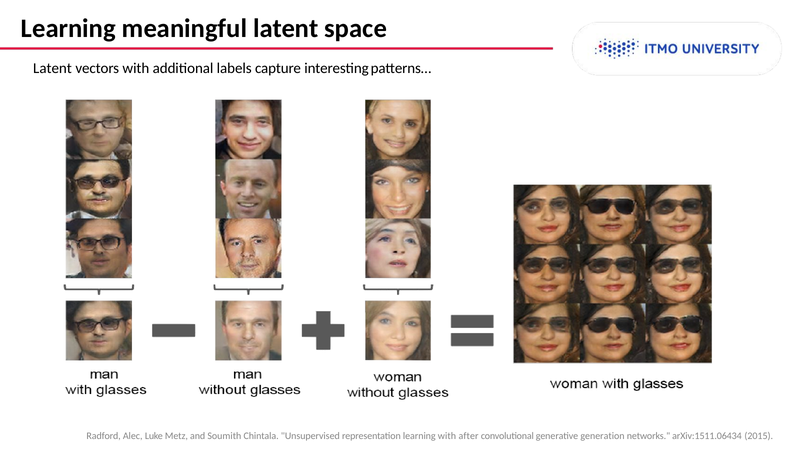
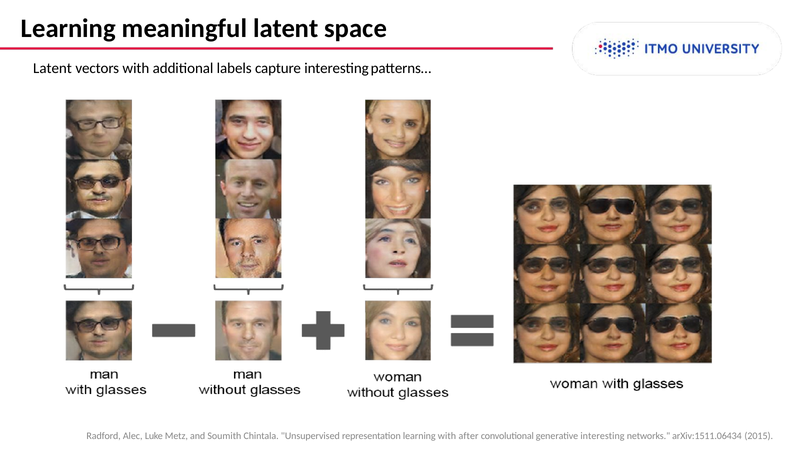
generative generation: generation -> interesting (602, 435)
